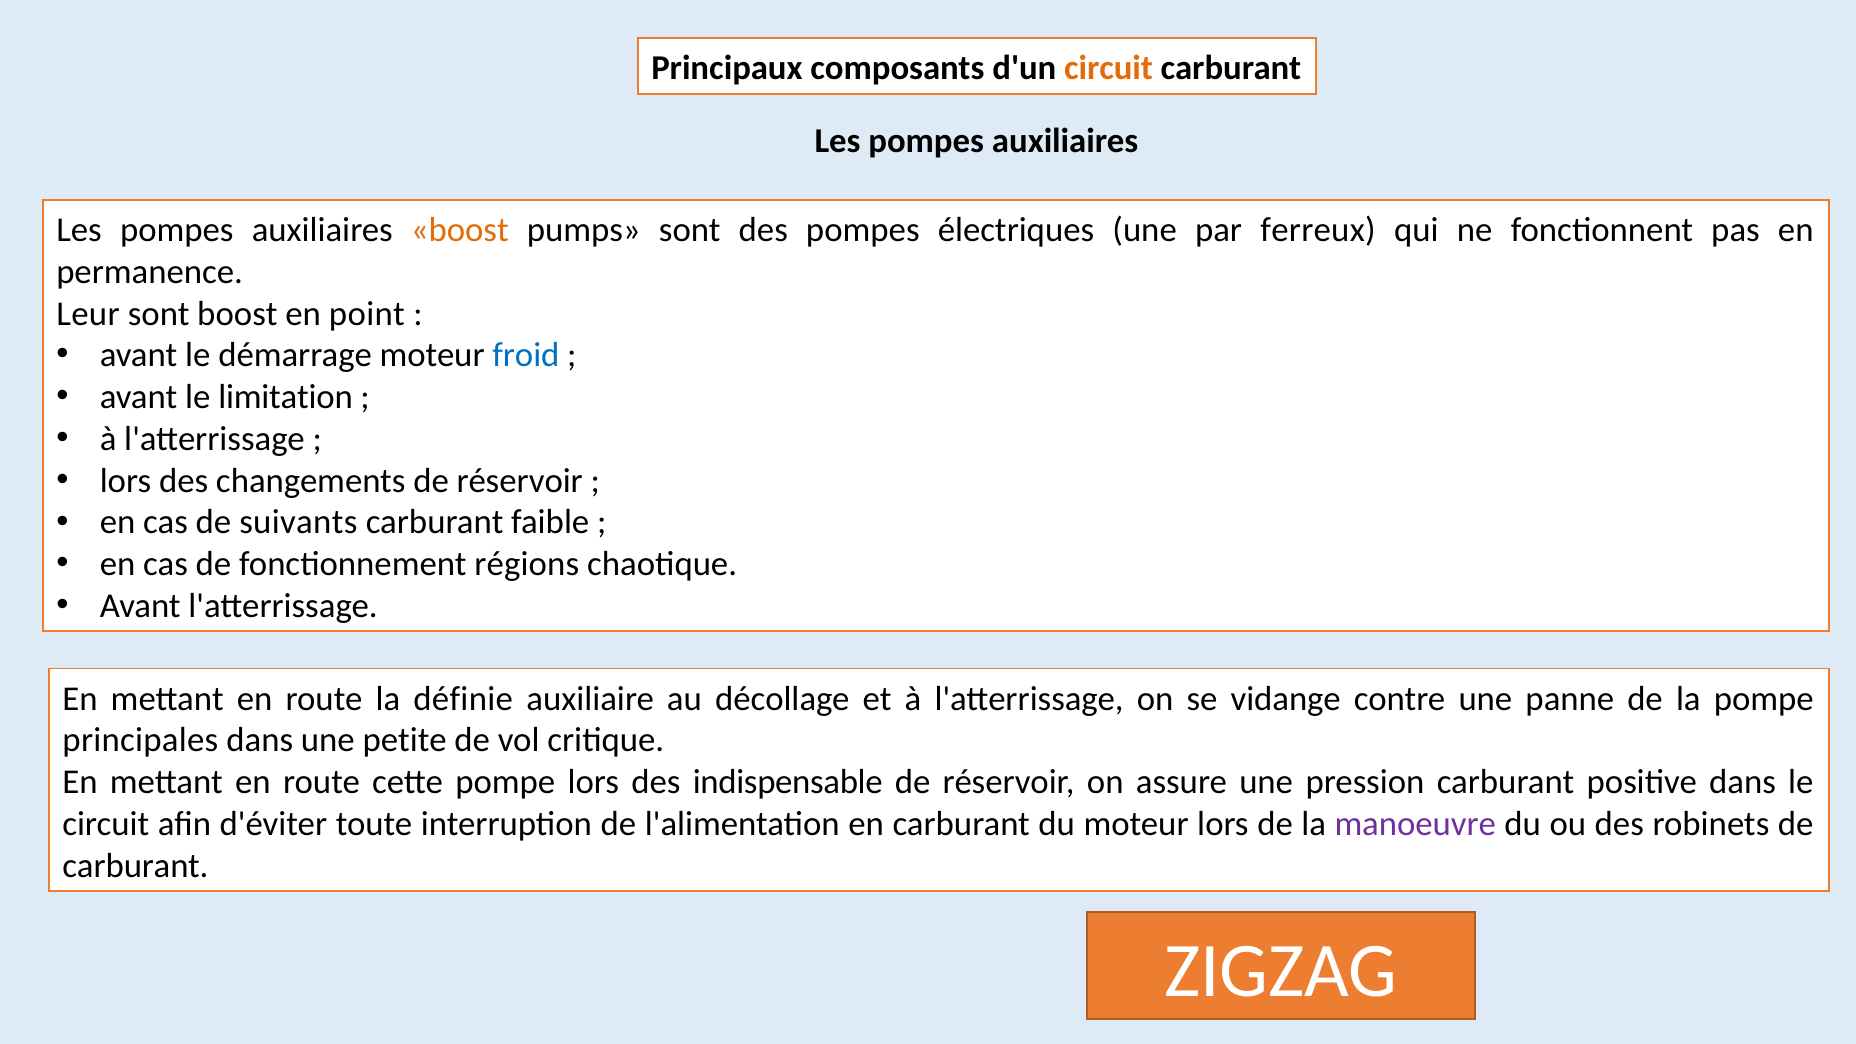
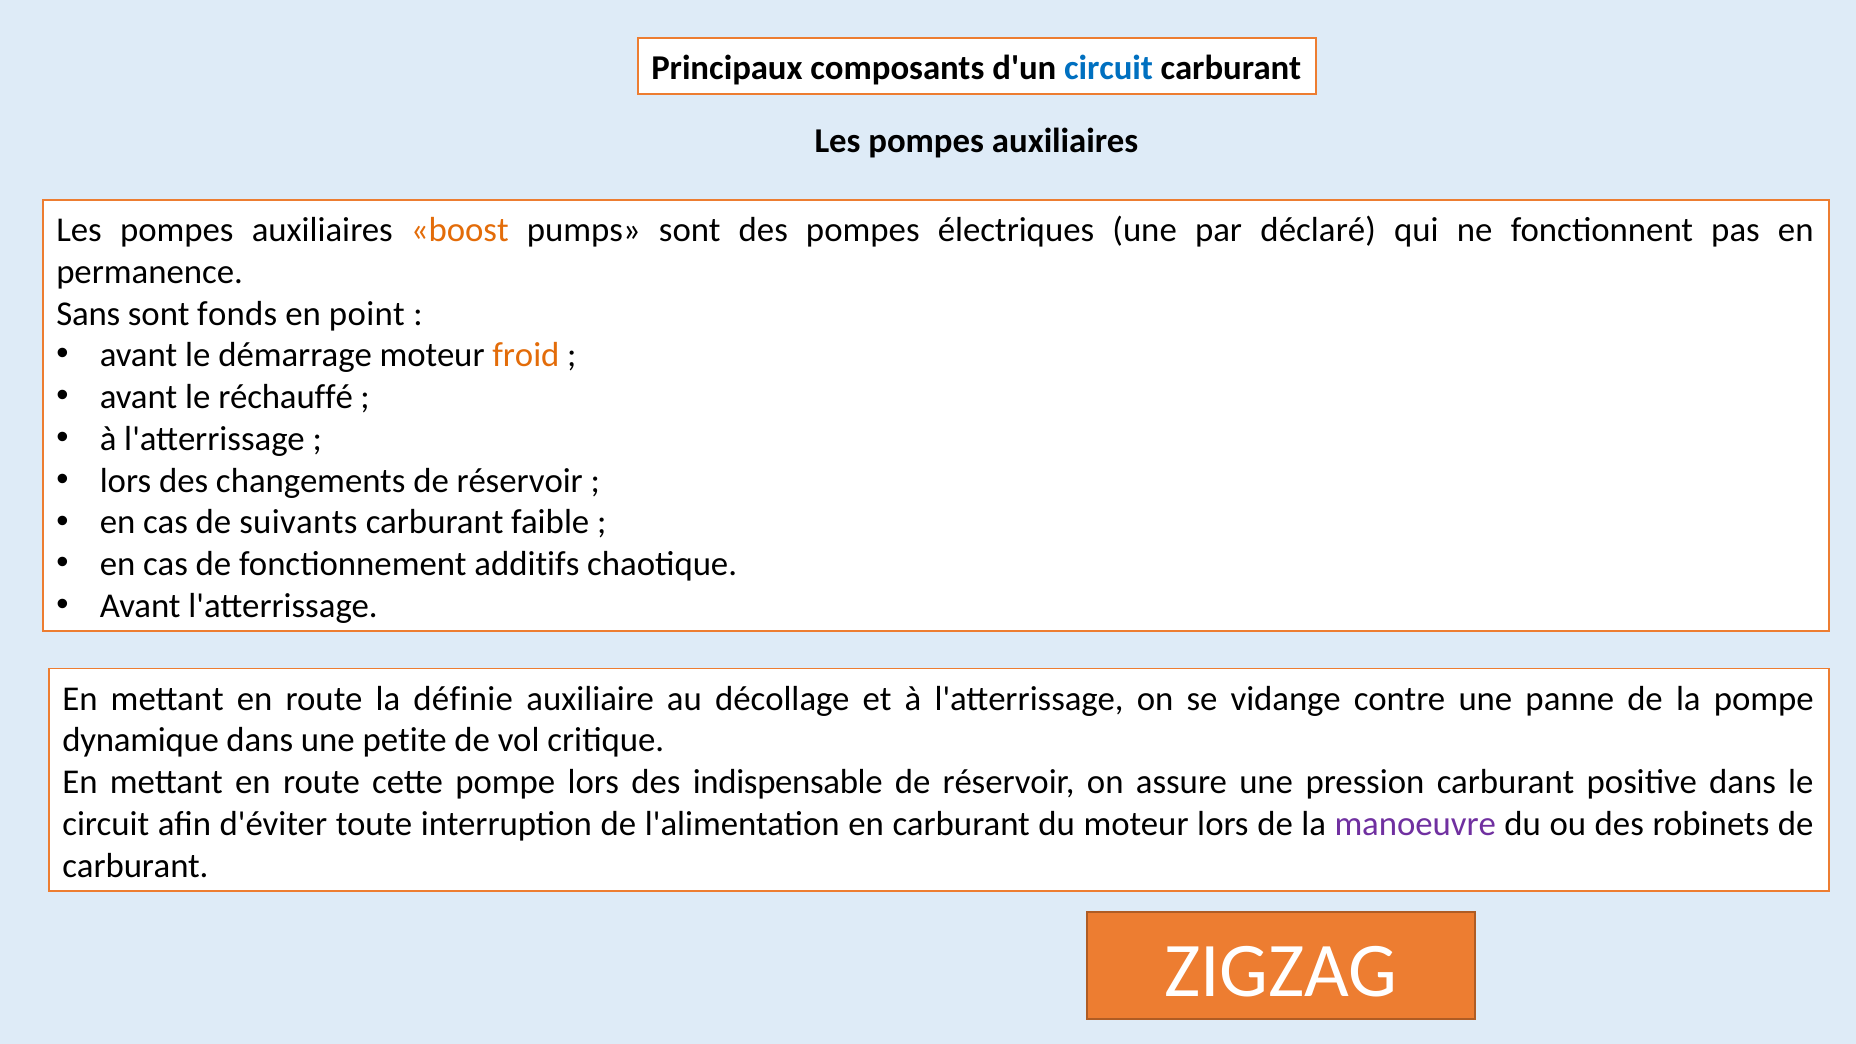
circuit colour: orange -> blue (1108, 68)
ferreux: ferreux -> déclaré (1318, 230)
Leur: Leur -> Sans (88, 314)
sont boost: boost -> fonds (237, 314)
froid colour: blue -> orange (526, 355)
limitation: limitation -> réchauffé (286, 397)
régions: régions -> additifs (527, 564)
principales: principales -> dynamique (141, 740)
